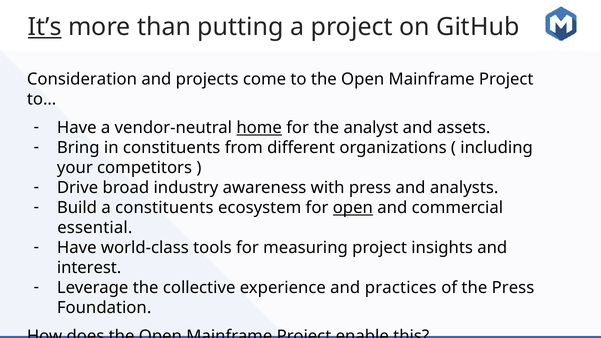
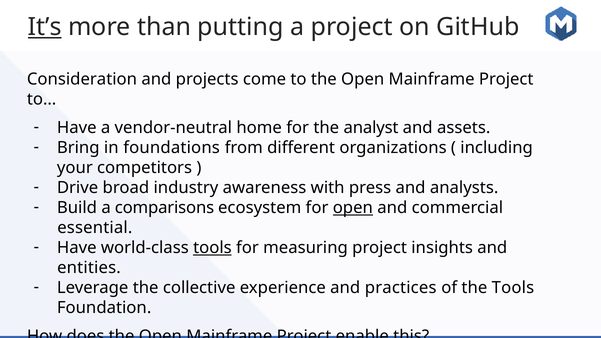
home underline: present -> none (259, 128)
in constituents: constituents -> foundations (172, 148)
a constituents: constituents -> comparisons (164, 208)
tools underline: none -> present (212, 248)
interest: interest -> entities (89, 268)
the Press: Press -> Tools (513, 288)
